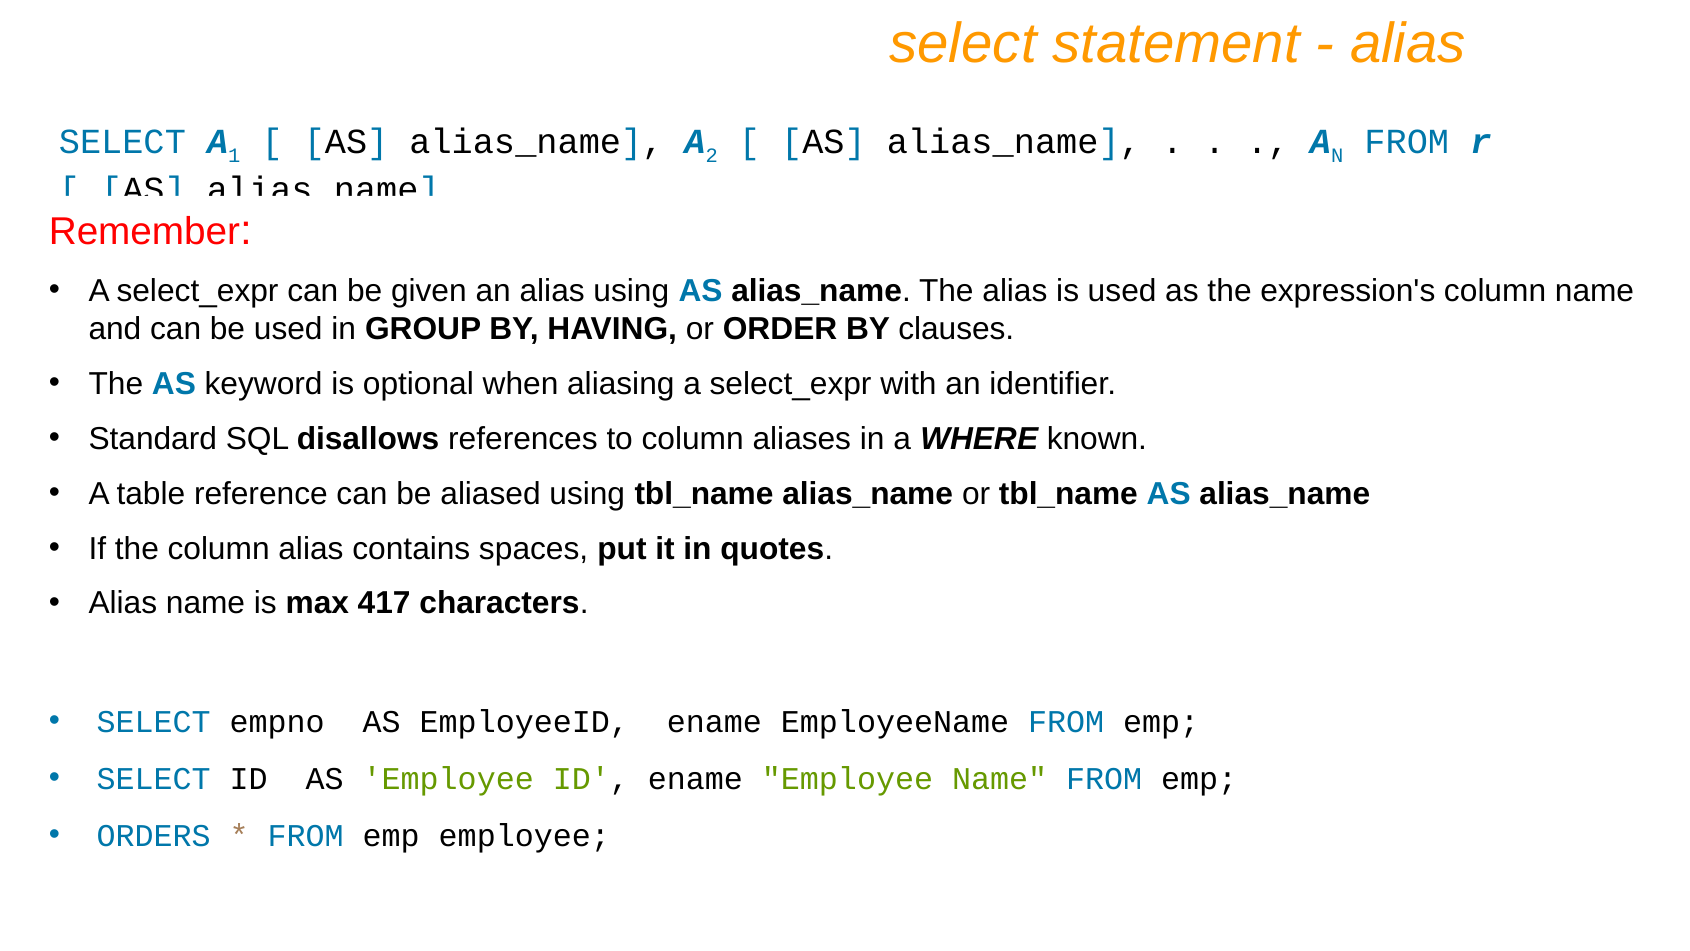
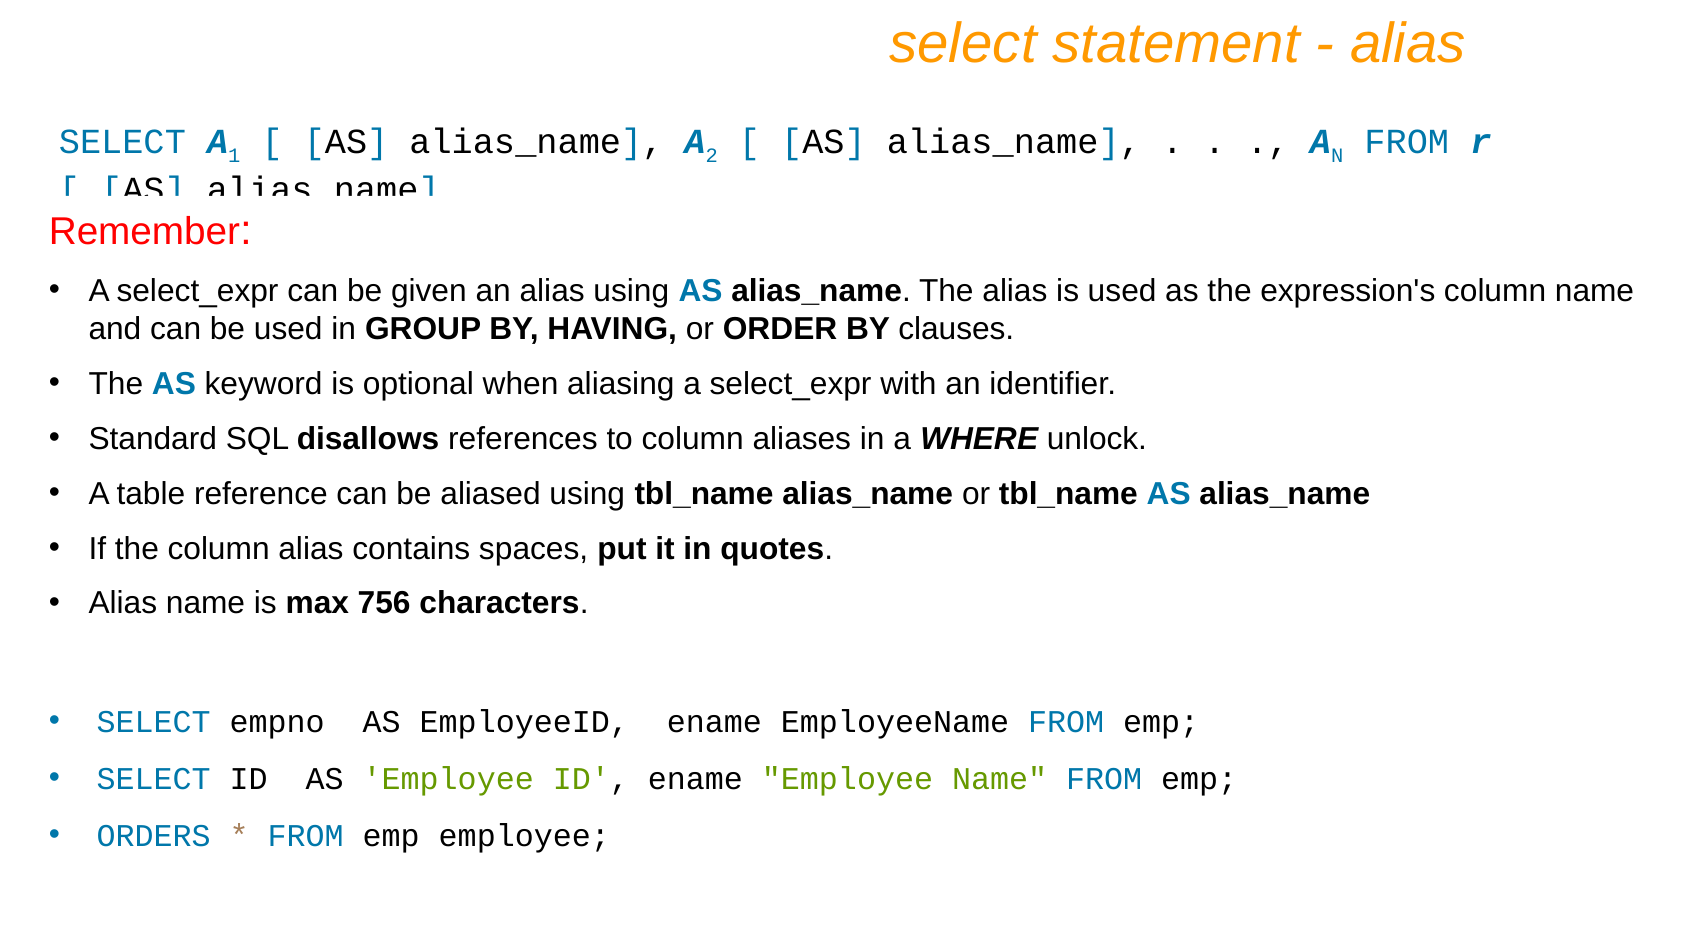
known: known -> unlock (1097, 439)
417: 417 -> 756 (384, 603)
